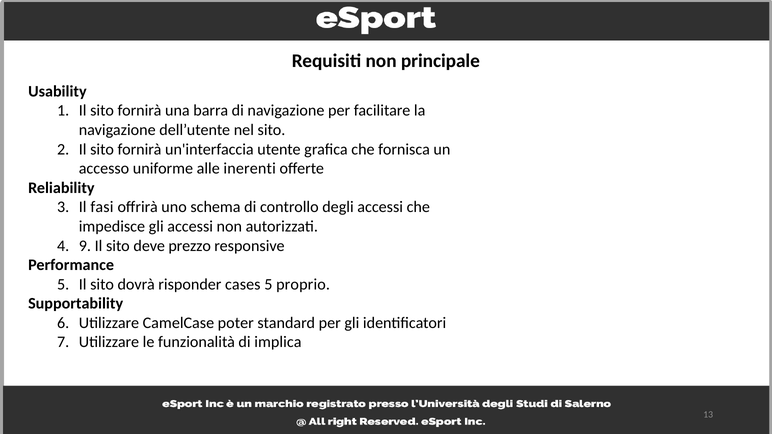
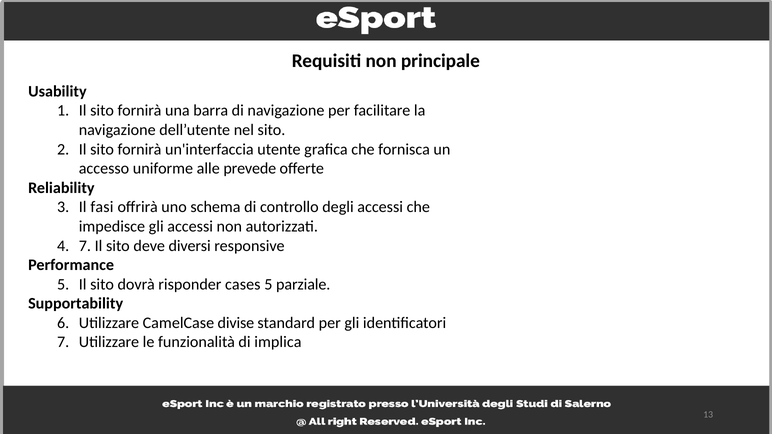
inerenti: inerenti -> prevede (250, 169)
9: 9 -> 7 (85, 246)
prezzo: prezzo -> diversi (190, 246)
proprio: proprio -> parziale (303, 284)
poter: poter -> divise (236, 323)
